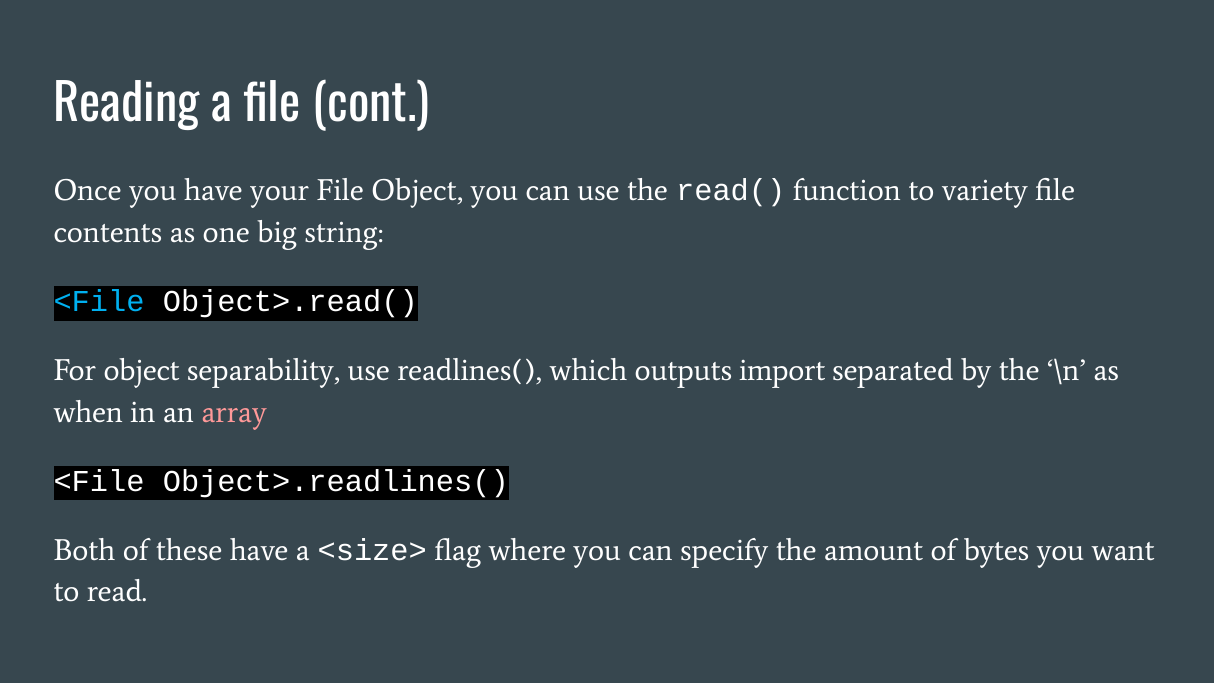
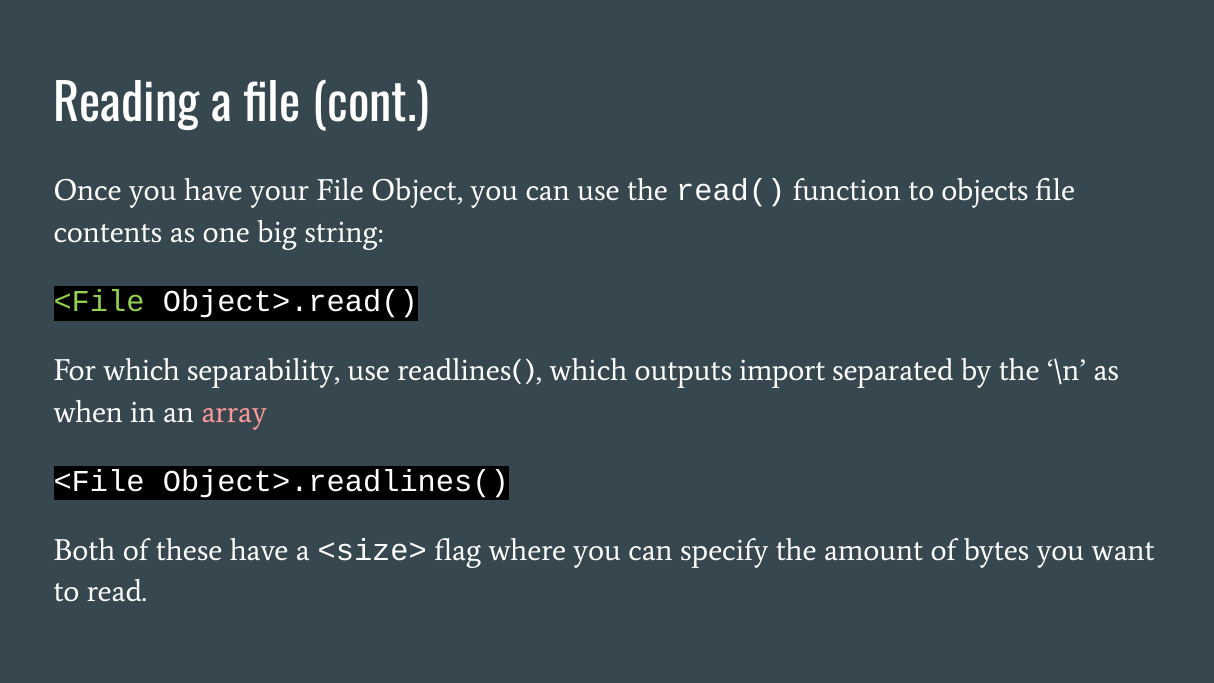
variety: variety -> objects (985, 191)
<File colour: light blue -> light green (99, 302)
For object: object -> which (142, 370)
